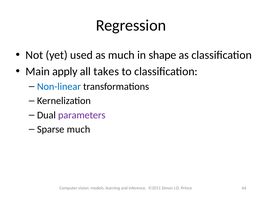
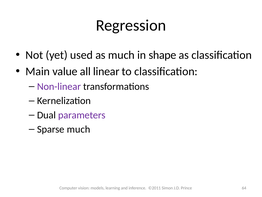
apply: apply -> value (65, 71)
takes: takes -> linear (106, 71)
Non-linear colour: blue -> purple (59, 86)
